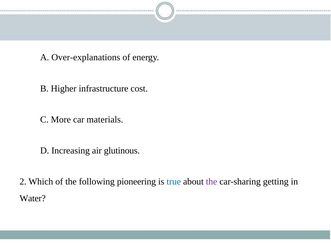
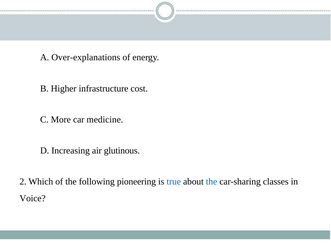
materials: materials -> medicine (105, 119)
the colour: purple -> blue (212, 181)
getting: getting -> classes (276, 181)
Water: Water -> Voice (33, 198)
